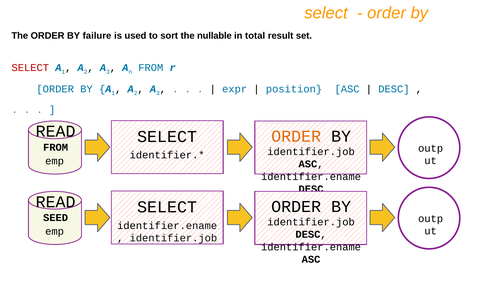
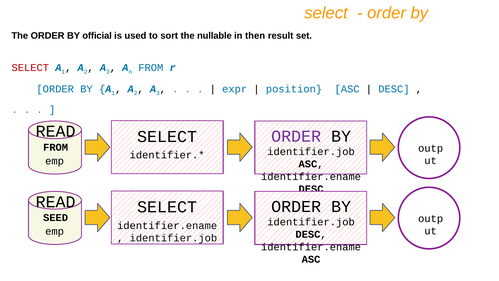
failure: failure -> official (97, 36)
total: total -> then (255, 36)
ORDER colour: orange -> purple (296, 136)
